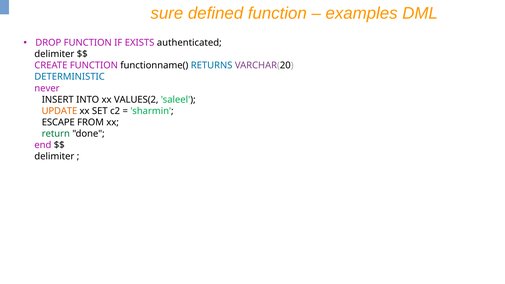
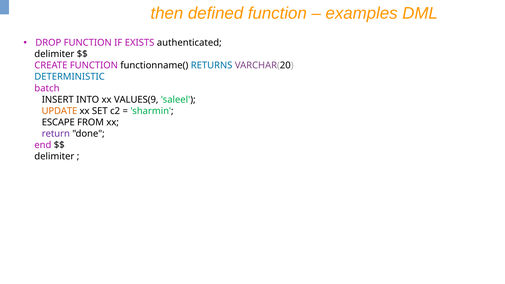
sure: sure -> then (167, 13)
never: never -> batch (47, 88)
VALUES(2: VALUES(2 -> VALUES(9 (136, 100)
return colour: green -> purple (56, 134)
